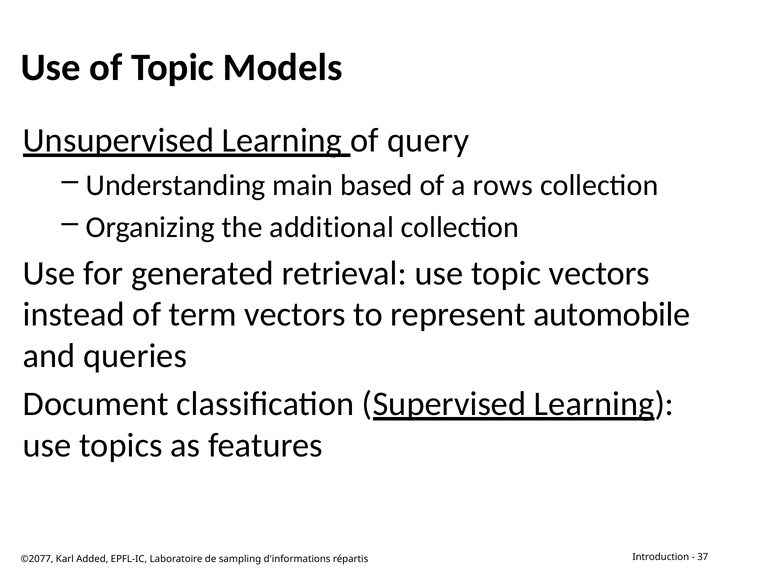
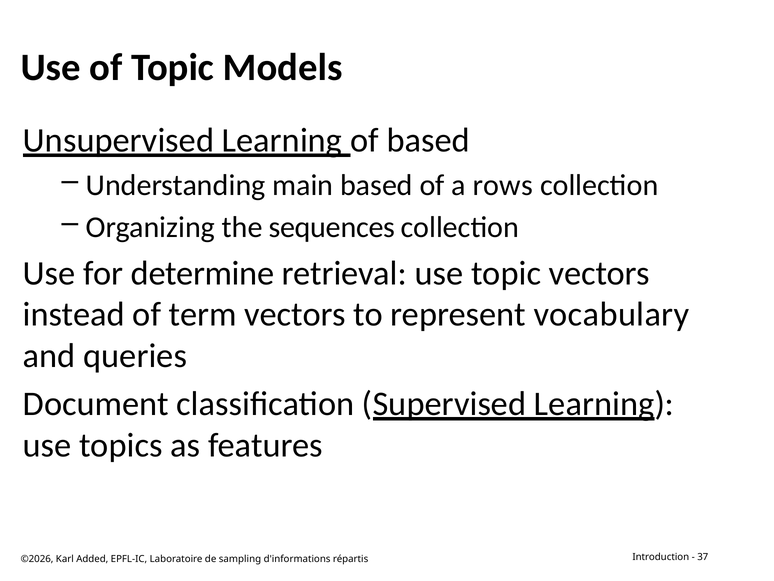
of query: query -> based (428, 140)
additional: additional -> sequences (332, 227)
generated: generated -> determine (203, 273)
automobile: automobile -> vocabulary (611, 314)
©2077: ©2077 -> ©2026 (37, 559)
